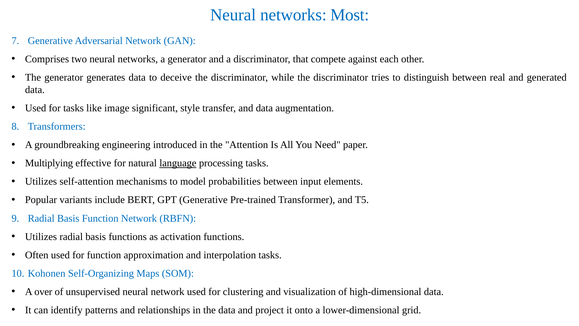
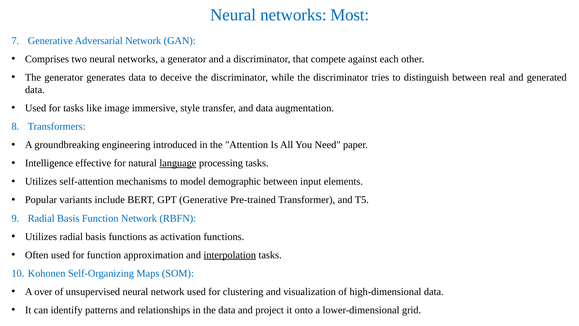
significant: significant -> immersive (155, 108)
Multiplying: Multiplying -> Intelligence (49, 163)
probabilities: probabilities -> demographic (235, 181)
interpolation underline: none -> present (230, 255)
